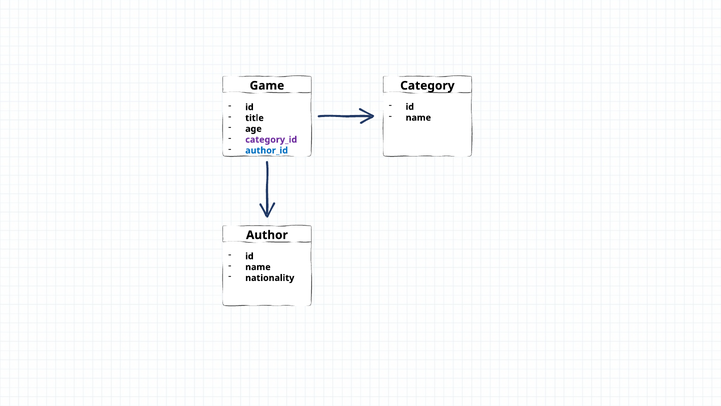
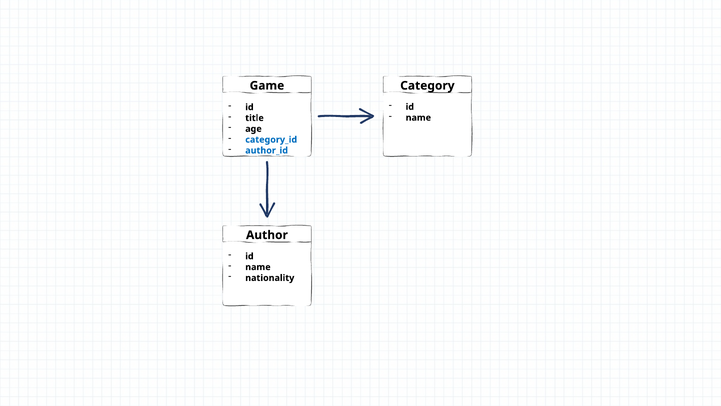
category_id colour: purple -> blue (271, 140)
